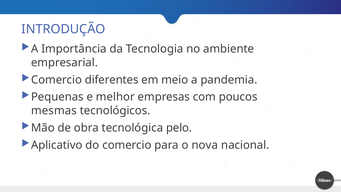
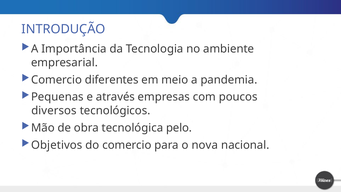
melhor: melhor -> através (115, 97)
mesmas: mesmas -> diversos (54, 111)
Aplicativo: Aplicativo -> Objetivos (57, 145)
